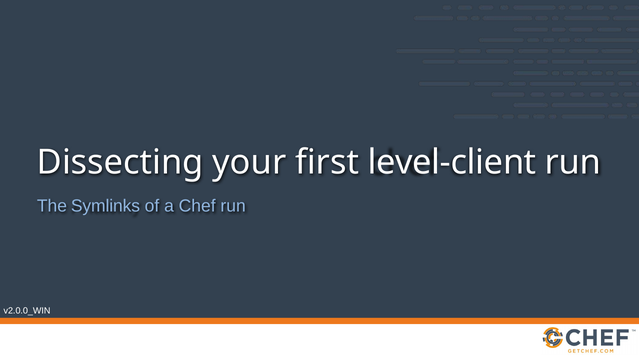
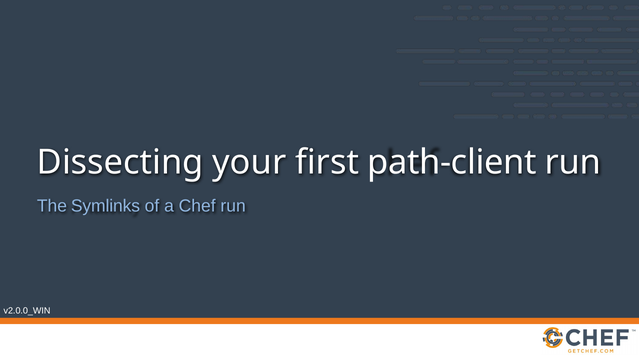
level-client: level-client -> path-client (452, 162)
